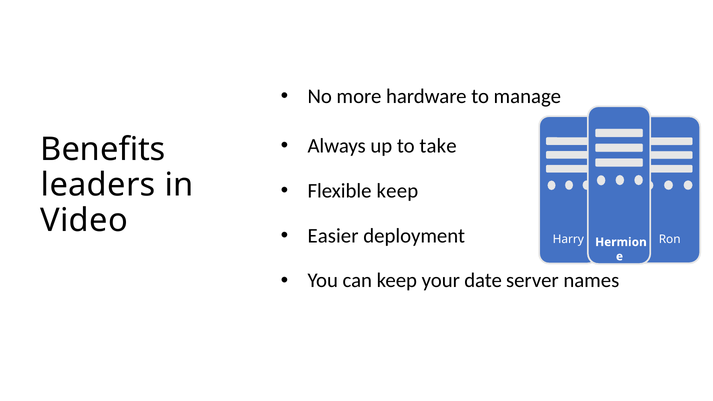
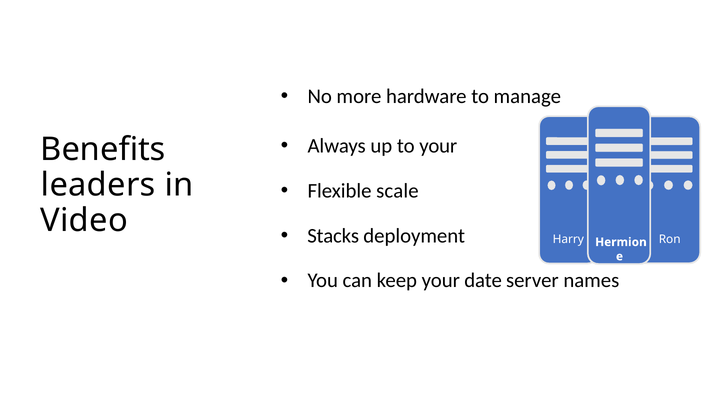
to take: take -> your (438, 146)
Flexible keep: keep -> scale (397, 191)
Easier: Easier -> Stacks (333, 236)
